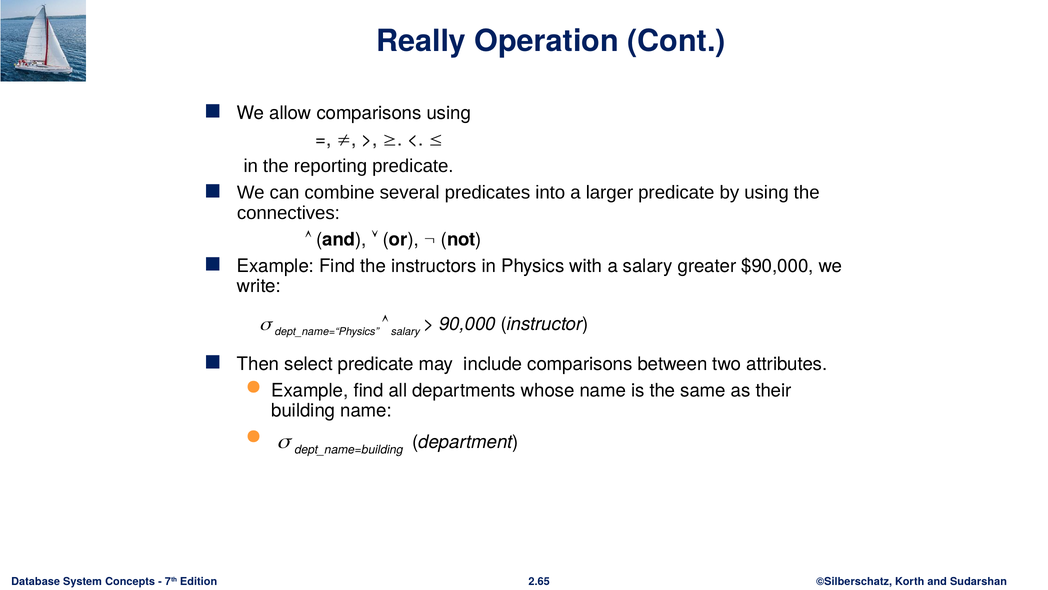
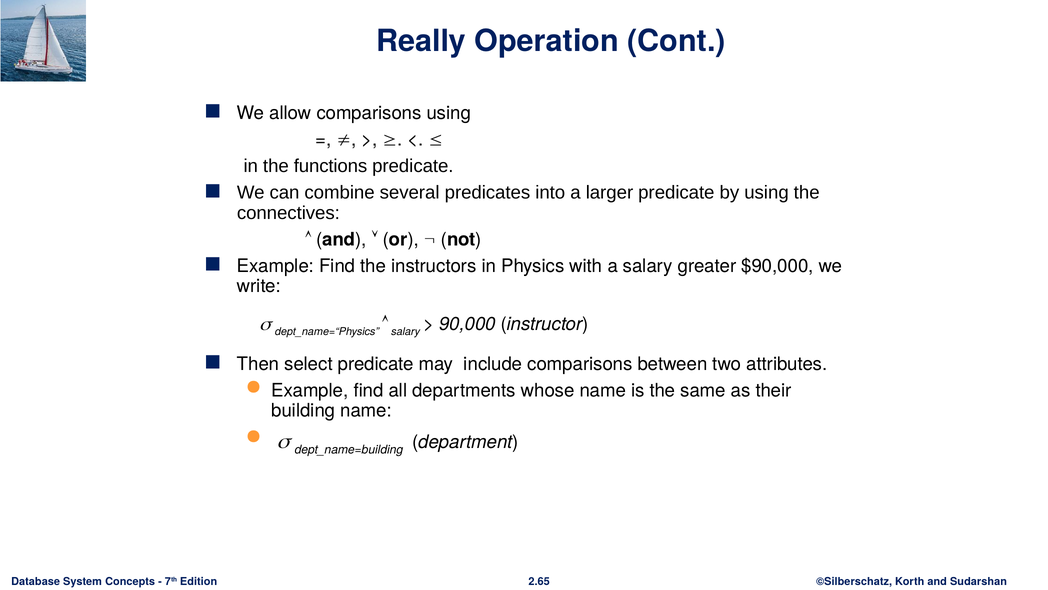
reporting: reporting -> functions (331, 166)
